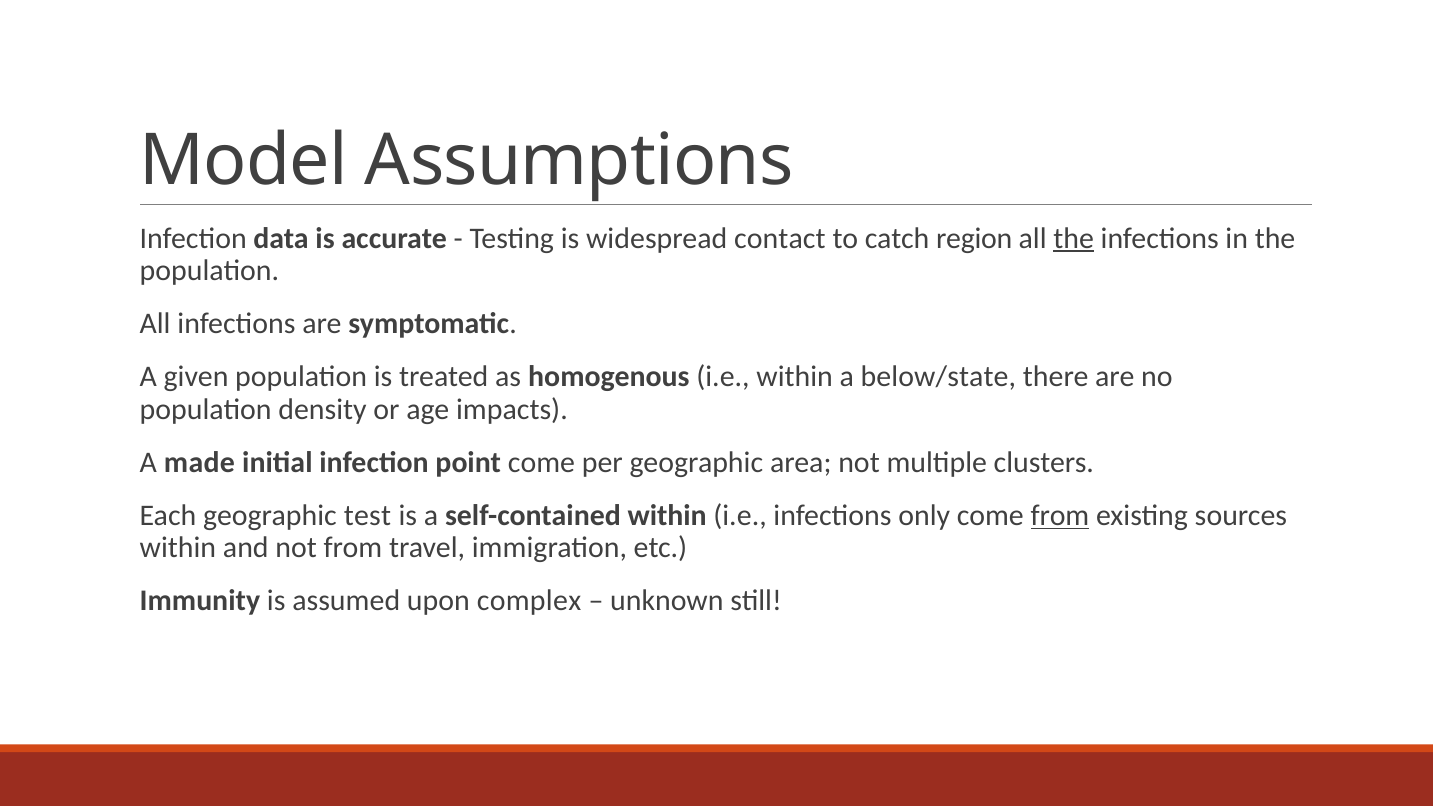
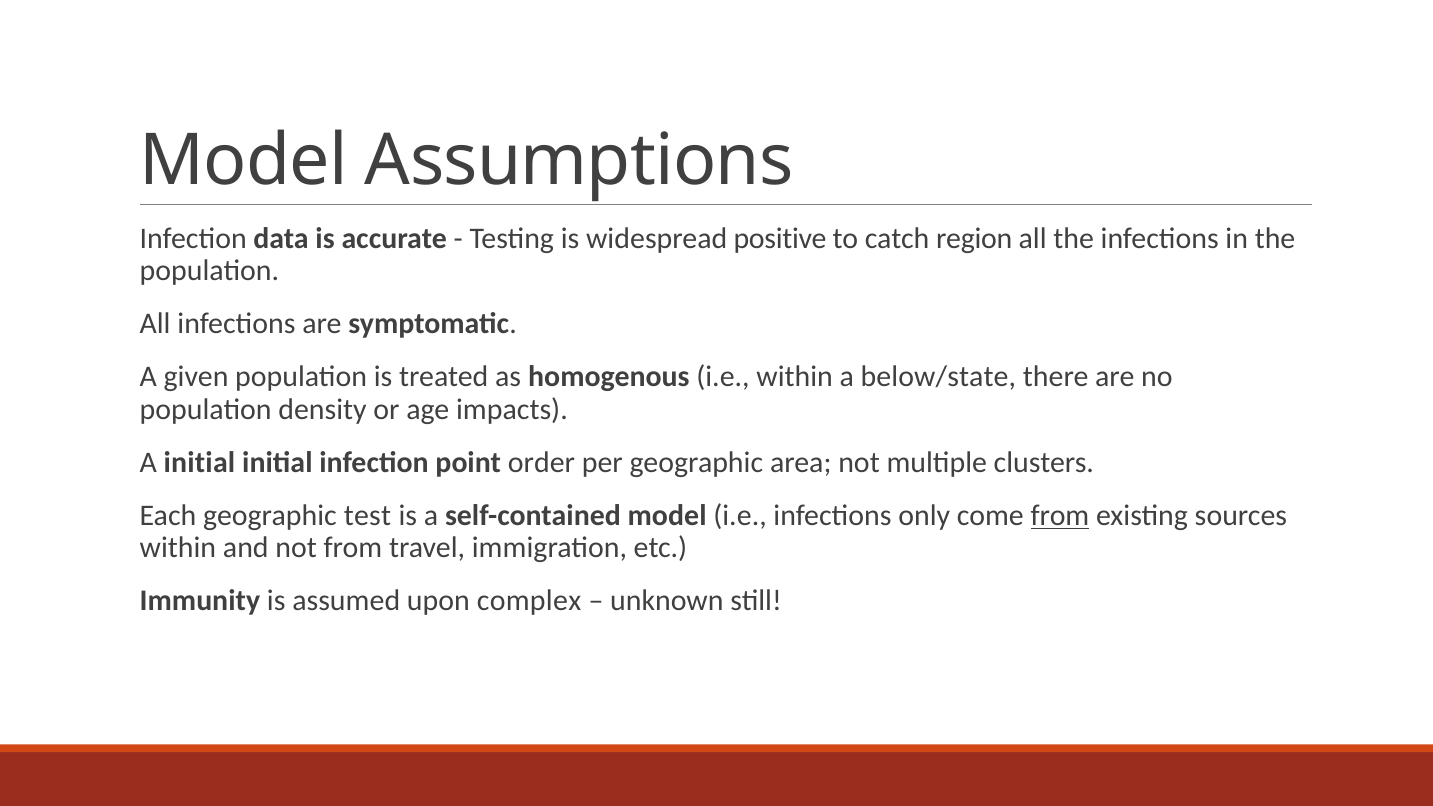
contact: contact -> positive (780, 238)
the underline: present -> none (1074, 238)
A made: made -> initial (199, 462)
point come: come -> order (542, 462)
self-contained within: within -> model (667, 516)
